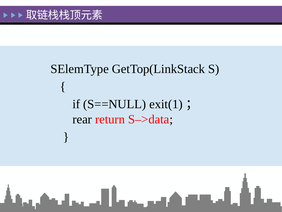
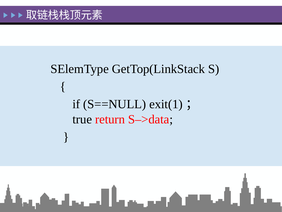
rear: rear -> true (82, 119)
